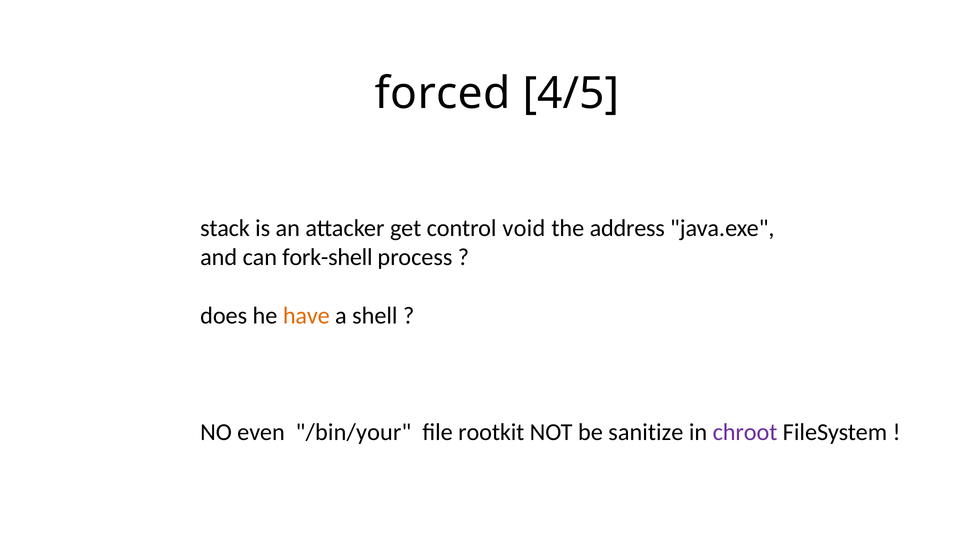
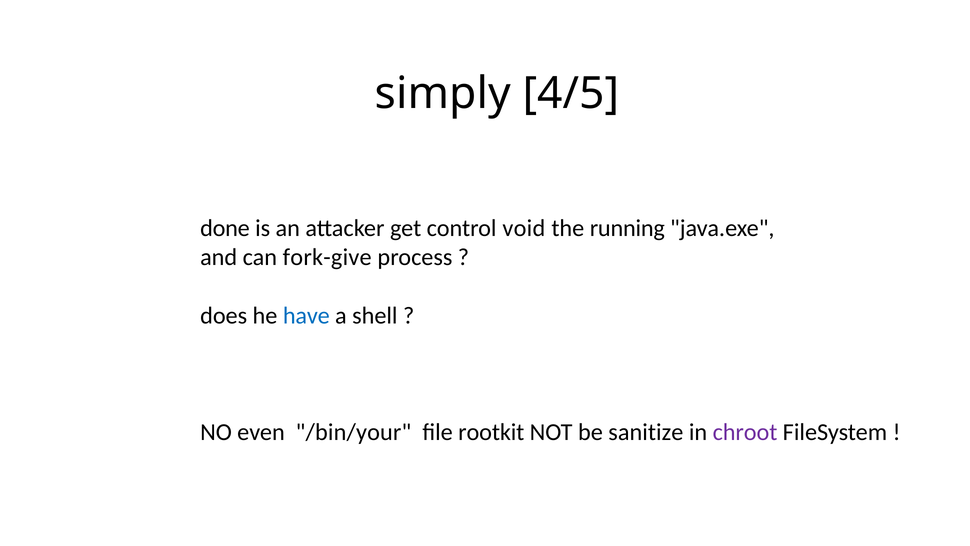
forced: forced -> simply (443, 94)
stack: stack -> done (225, 228)
address: address -> running (627, 228)
fork-shell: fork-shell -> fork-give (327, 257)
have colour: orange -> blue (306, 315)
